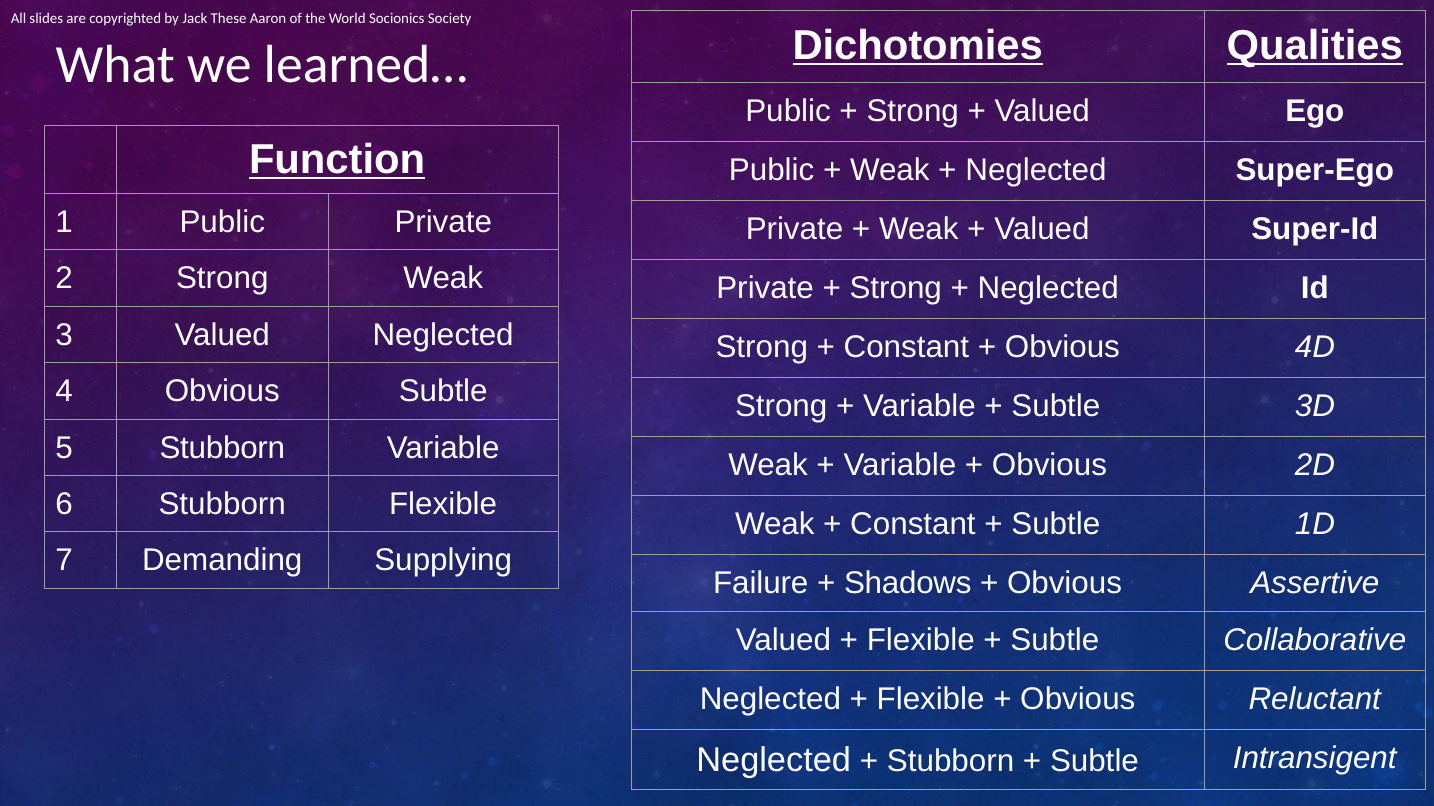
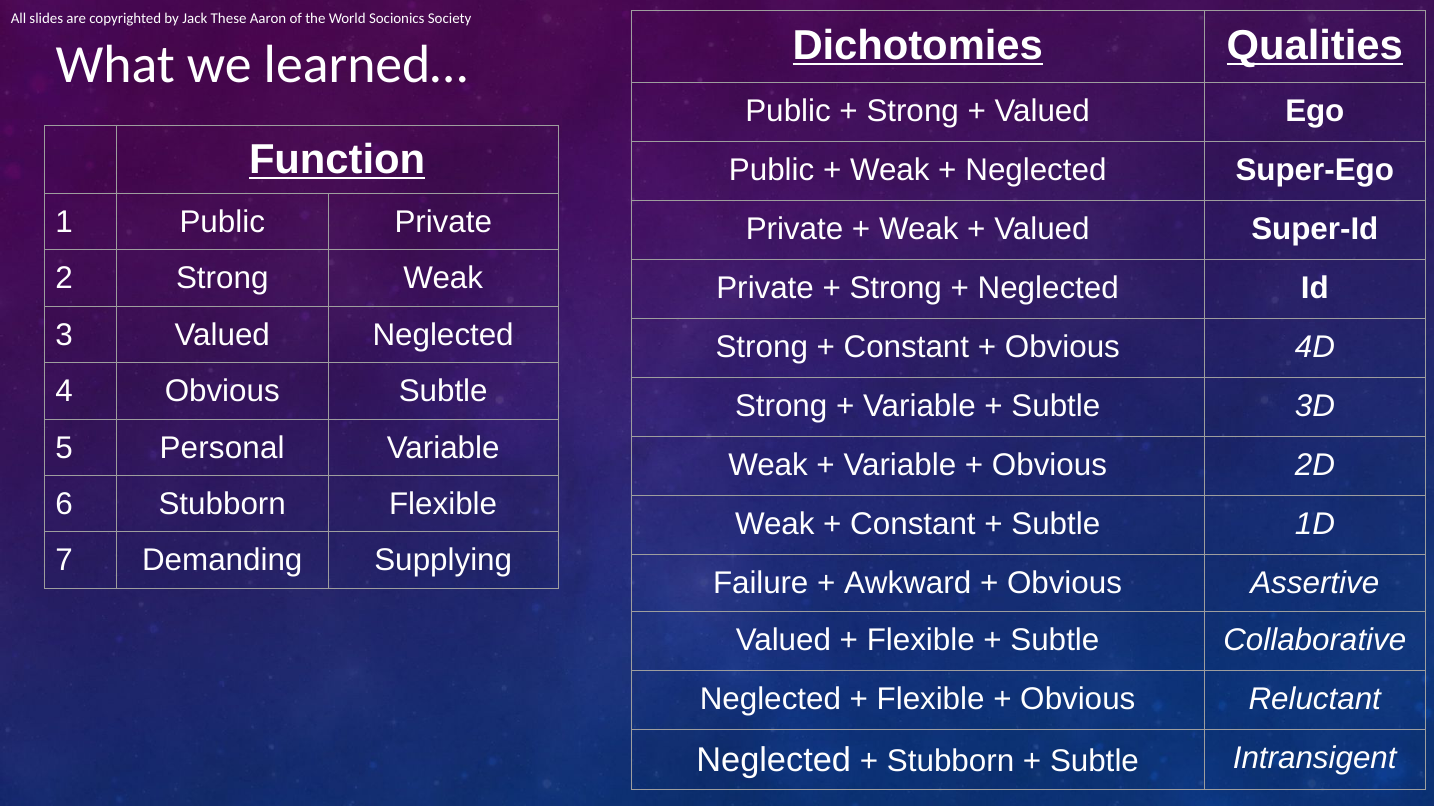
5 Stubborn: Stubborn -> Personal (222, 448)
Shadows: Shadows -> Awkward (908, 584)
